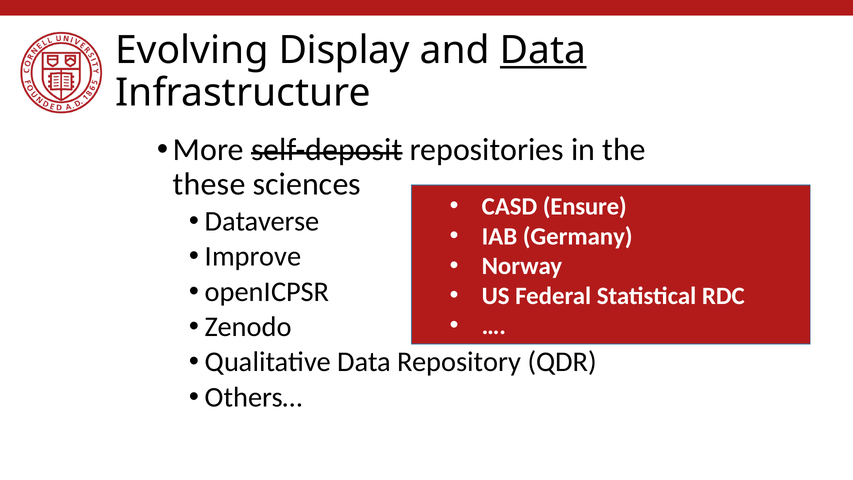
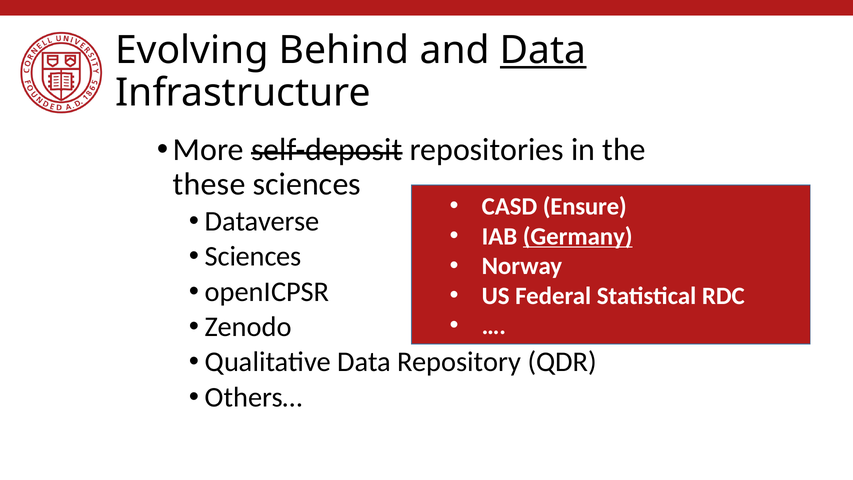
Display: Display -> Behind (344, 51)
Germany underline: none -> present (578, 236)
Improve: Improve -> Sciences (253, 256)
